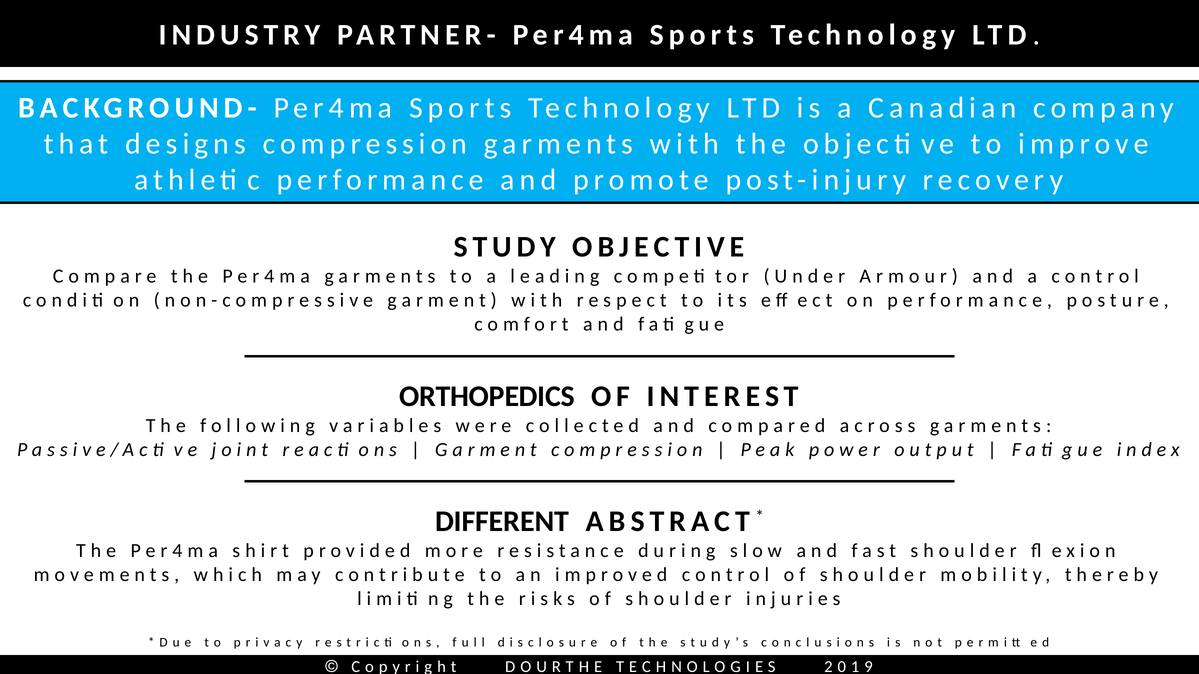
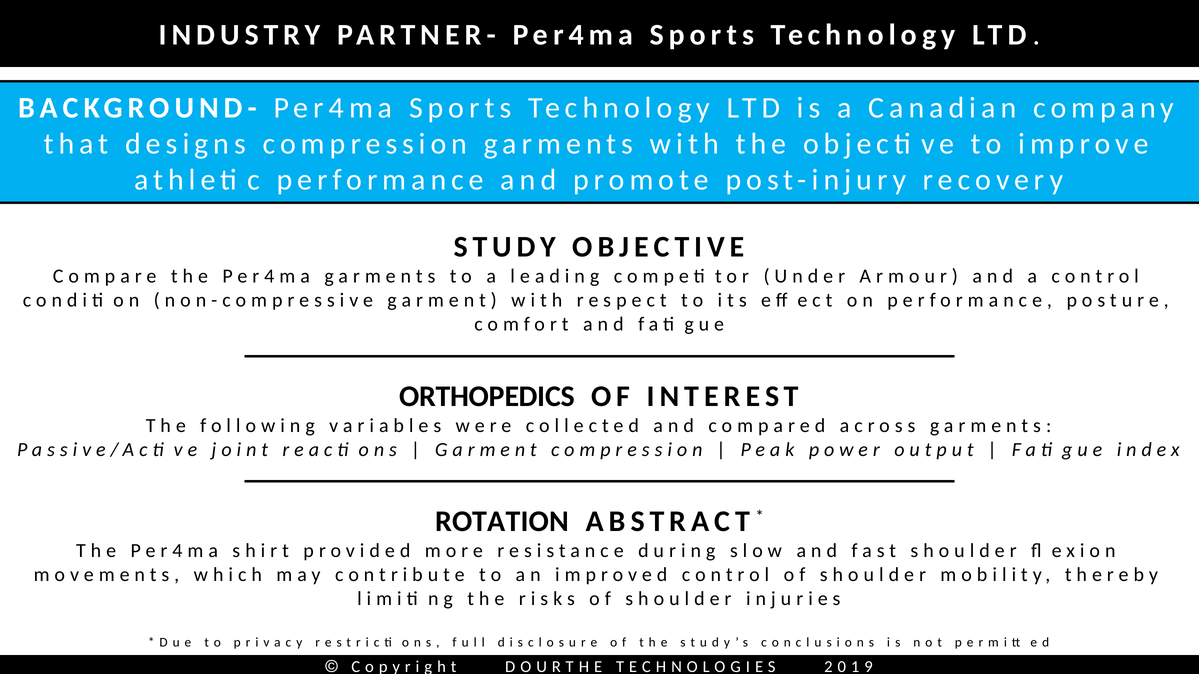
DIFFERENT: DIFFERENT -> ROTATION (502, 522)
